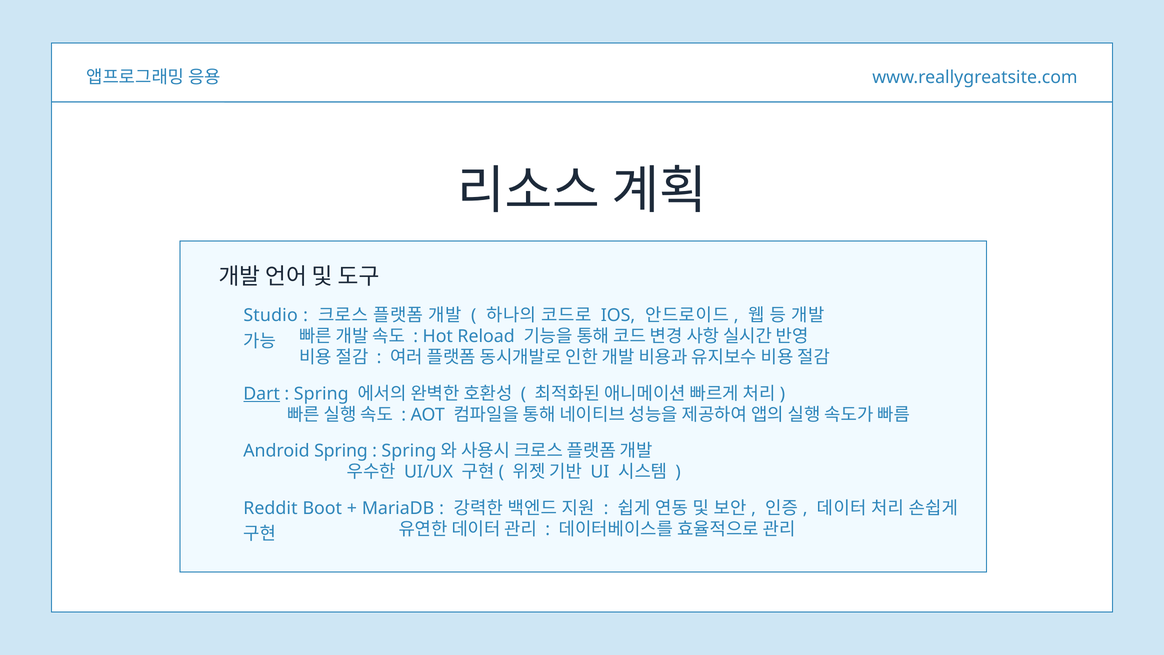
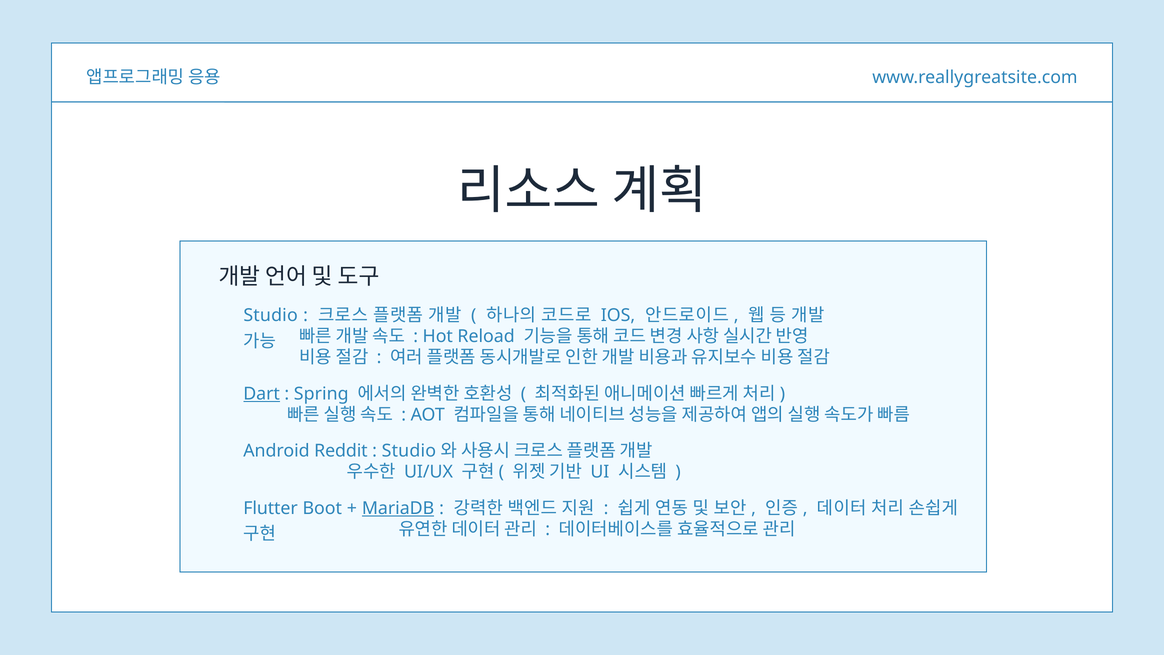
Android Spring: Spring -> Reddit (341, 451)
Spring: Spring -> Studio (409, 451)
Reddit: Reddit -> Flutter (270, 508)
MariaDB underline: none -> present (398, 508)
